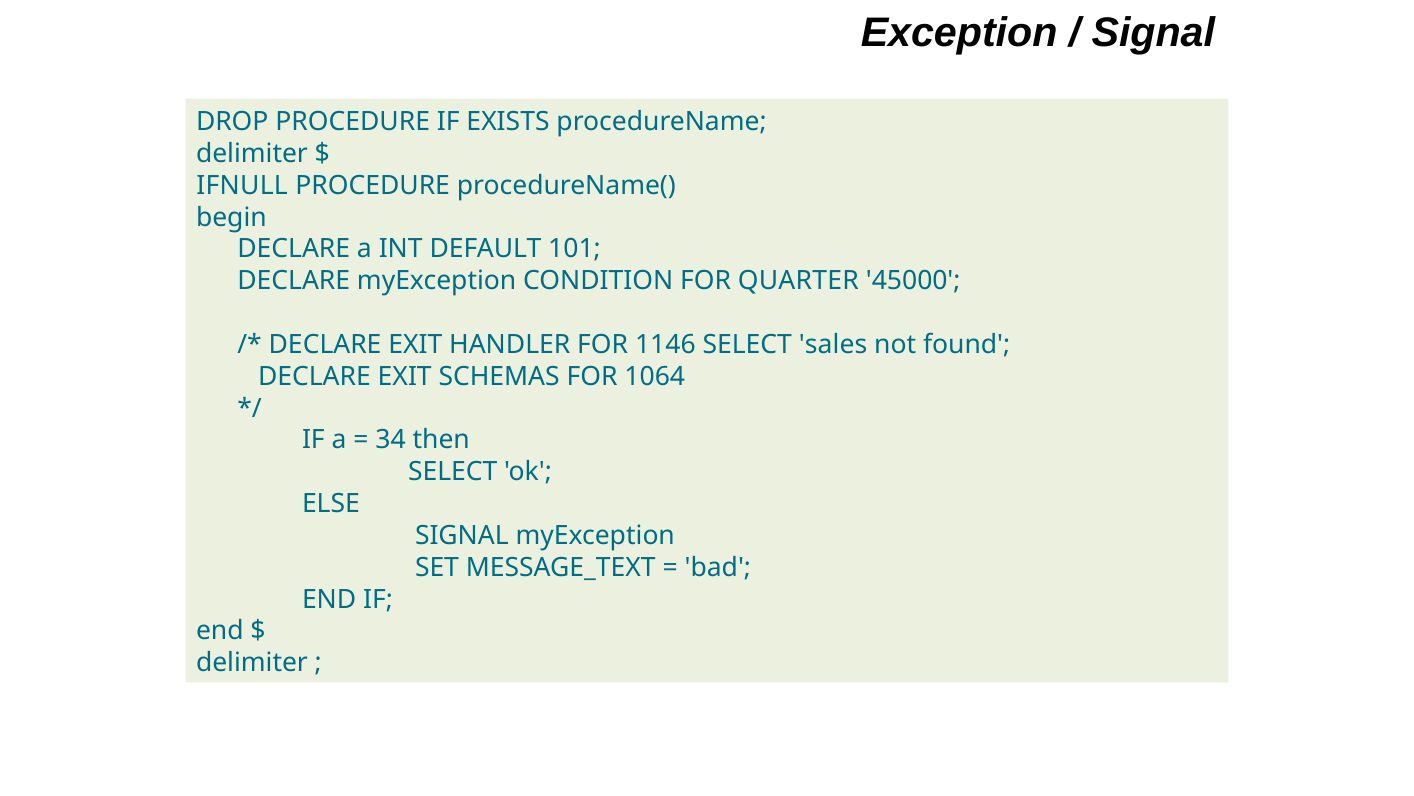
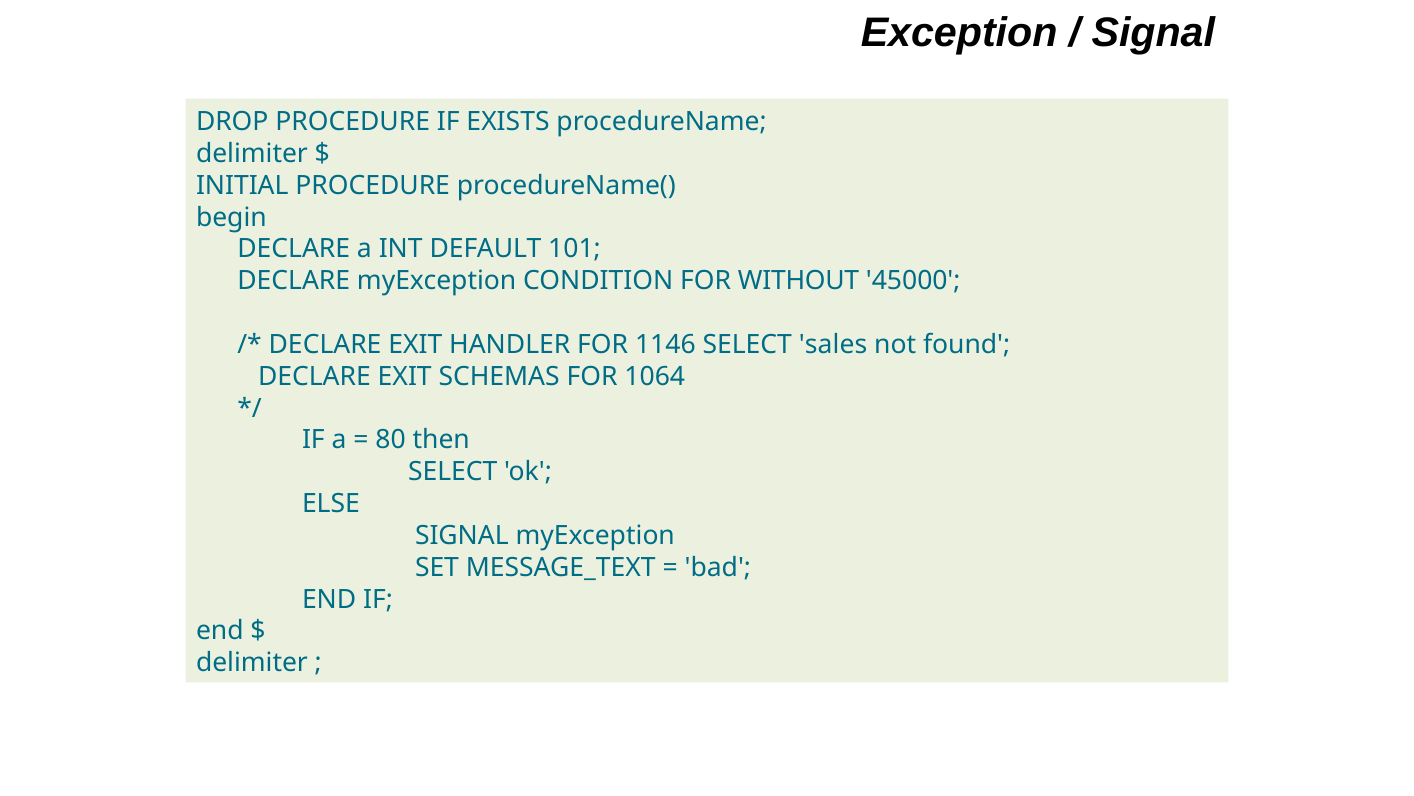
IFNULL: IFNULL -> INITIAL (242, 185)
QUARTER: QUARTER -> WITHOUT (799, 281)
34: 34 -> 80 (391, 440)
